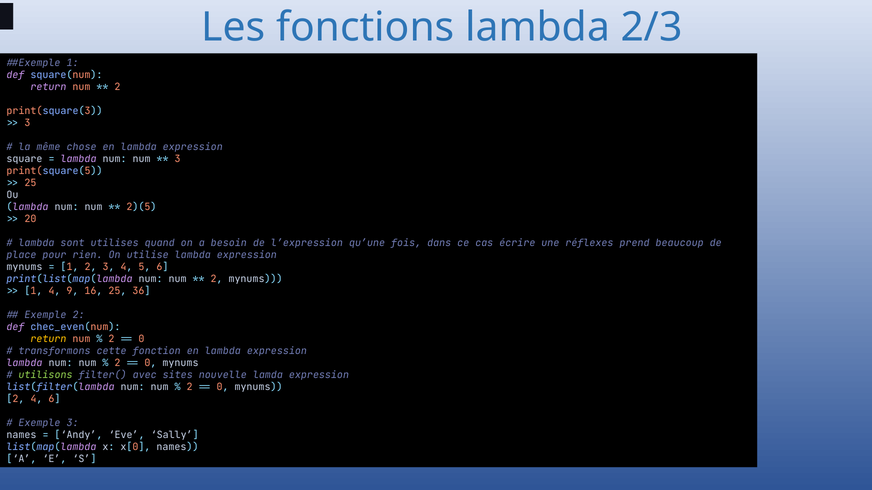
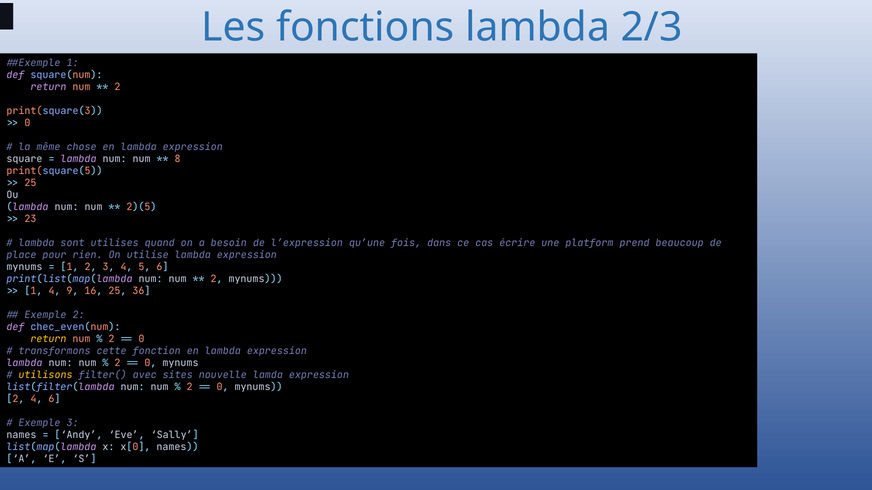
3: 3 -> 0 (27, 123)
3: 3 -> 8 (178, 159)
20: 20 -> 23 (30, 219)
réflexes: réflexes -> platform (589, 243)
utilisons colour: light green -> yellow (45, 375)
